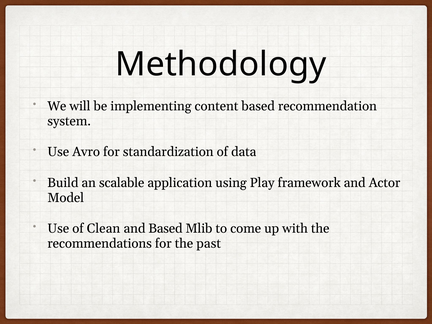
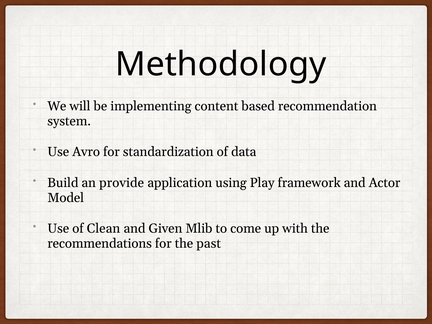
scalable: scalable -> provide (122, 183)
and Based: Based -> Given (165, 229)
